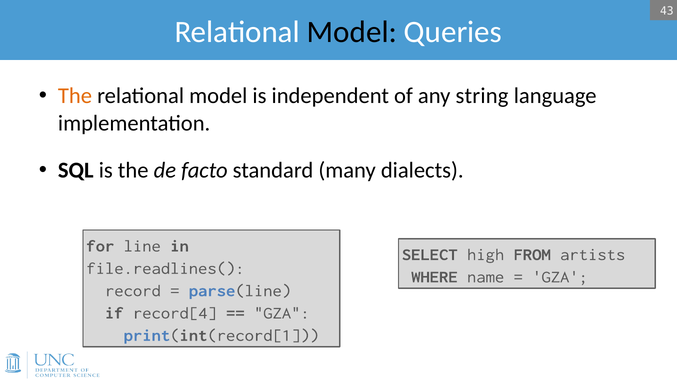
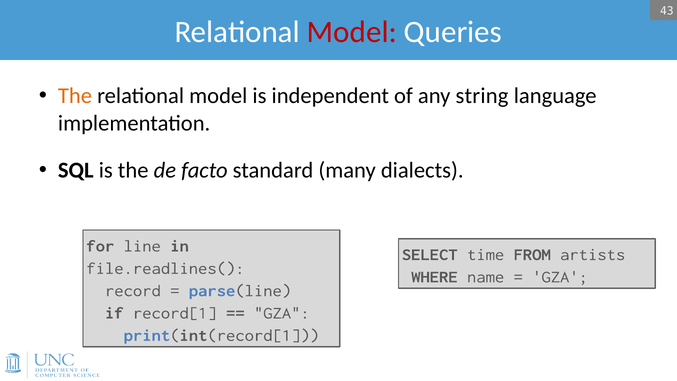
Model colour: black -> red (352, 32)
high: high -> time (486, 254)
record[4: record[4 -> record[1 (175, 313)
